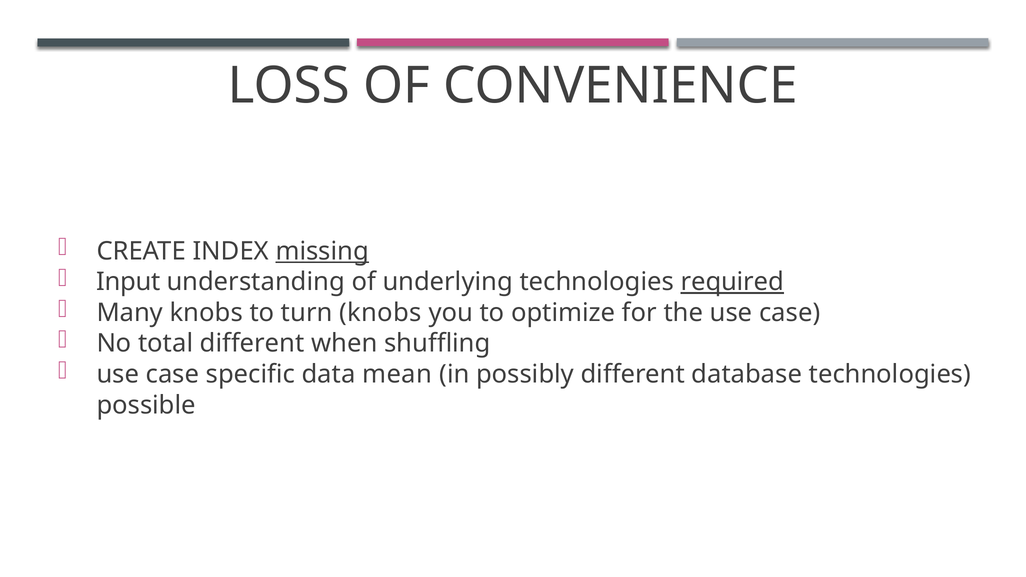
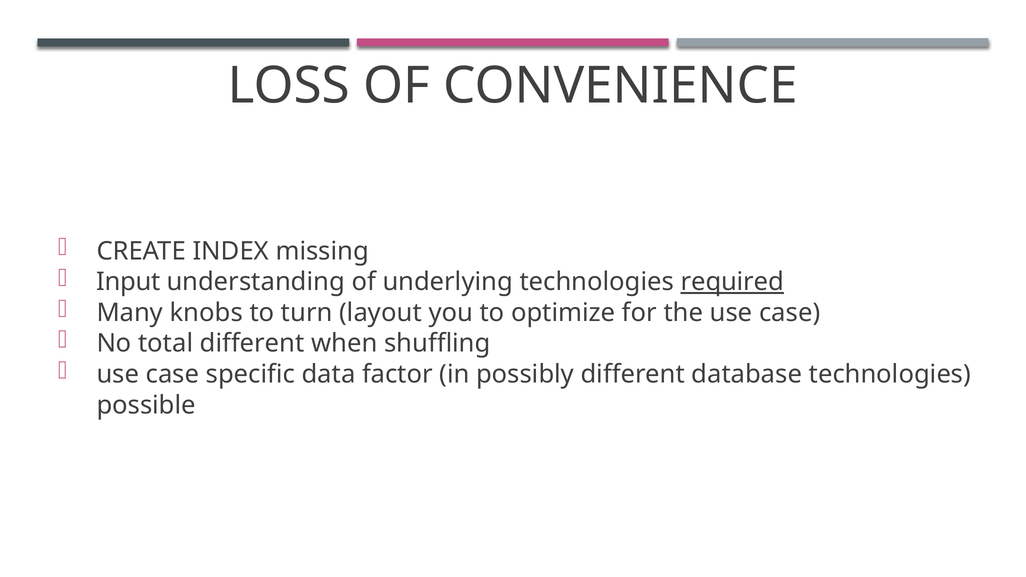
missing underline: present -> none (322, 251)
turn knobs: knobs -> layout (380, 313)
mean: mean -> factor (397, 374)
